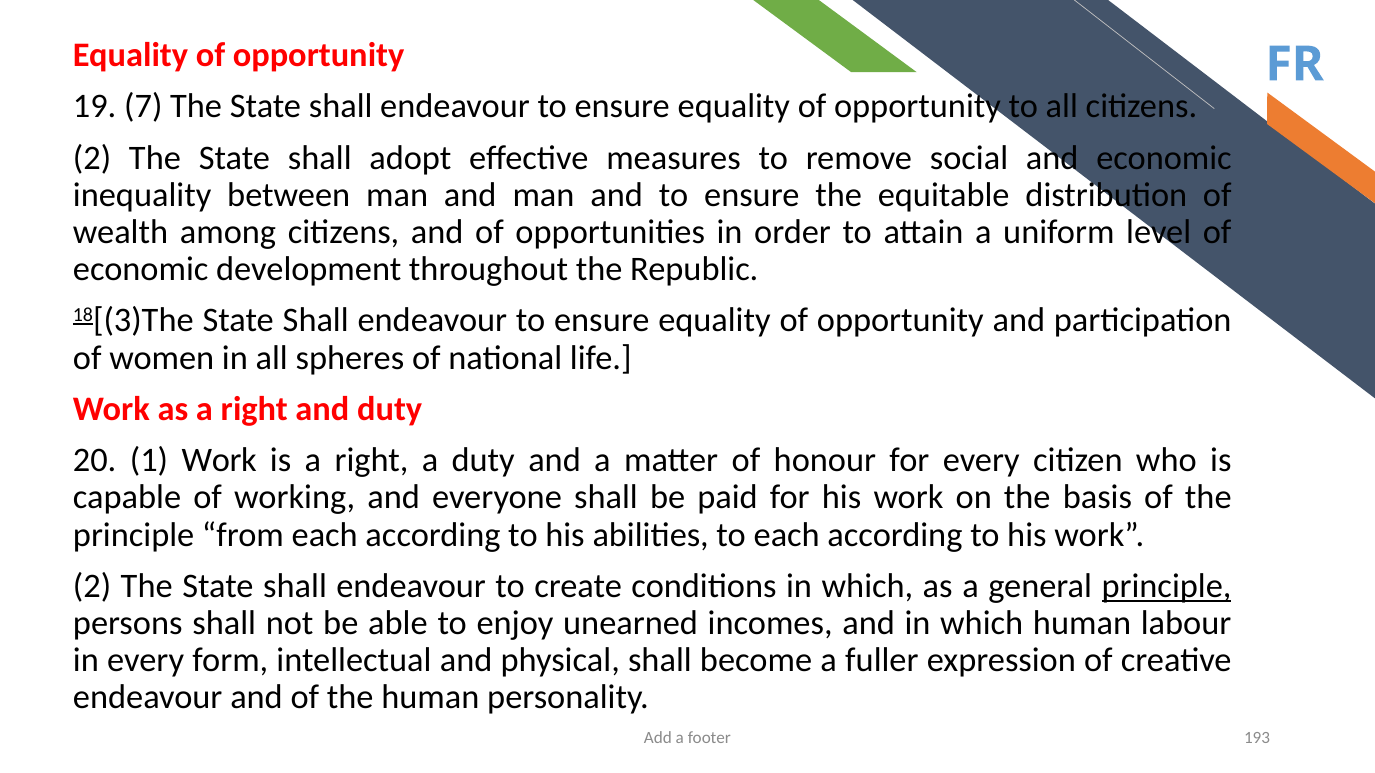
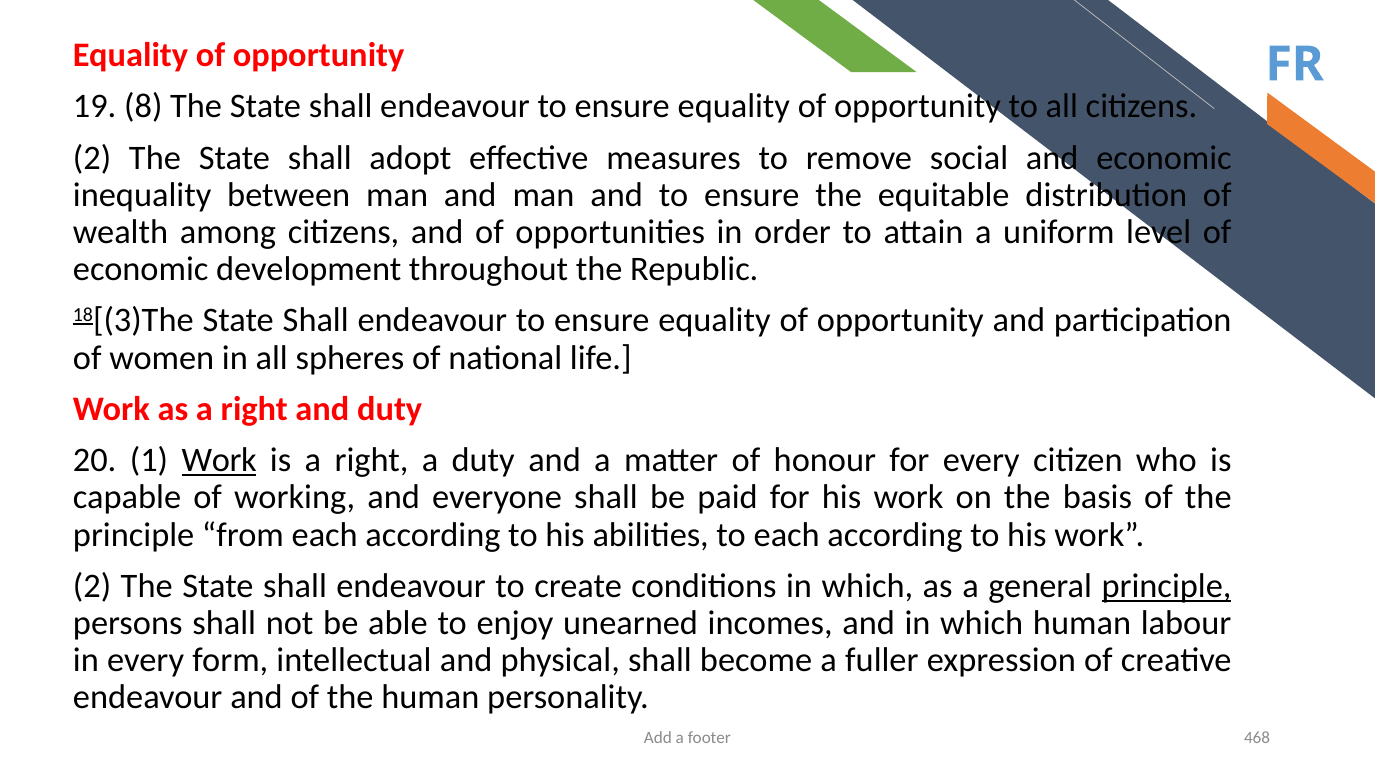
7: 7 -> 8 (143, 107)
Work underline: none -> present (219, 461)
193: 193 -> 468 (1257, 738)
